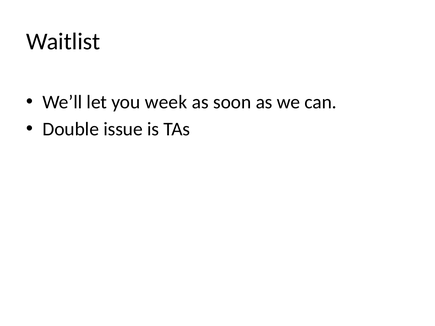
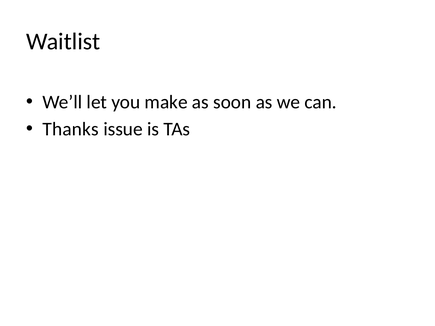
week: week -> make (166, 102)
Double: Double -> Thanks (71, 129)
